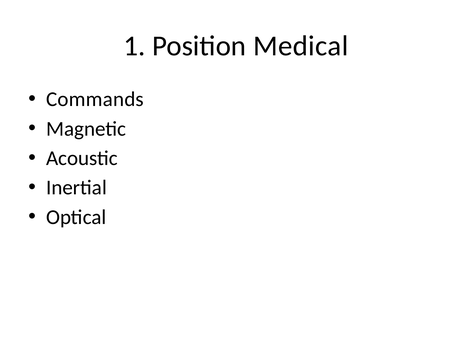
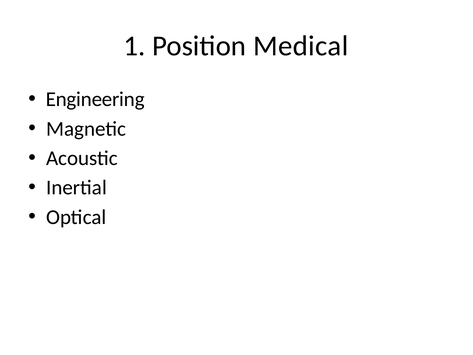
Commands: Commands -> Engineering (95, 99)
